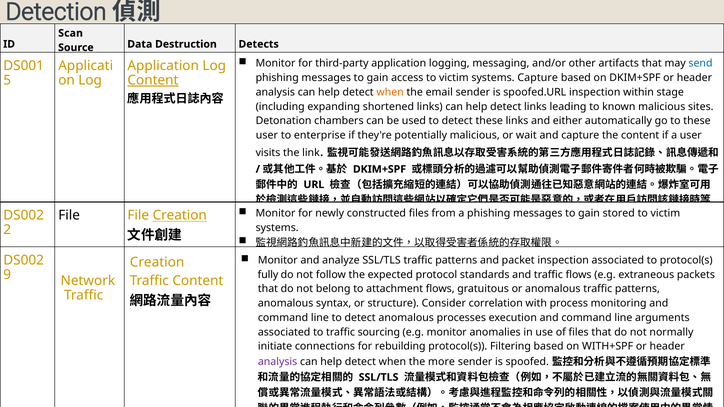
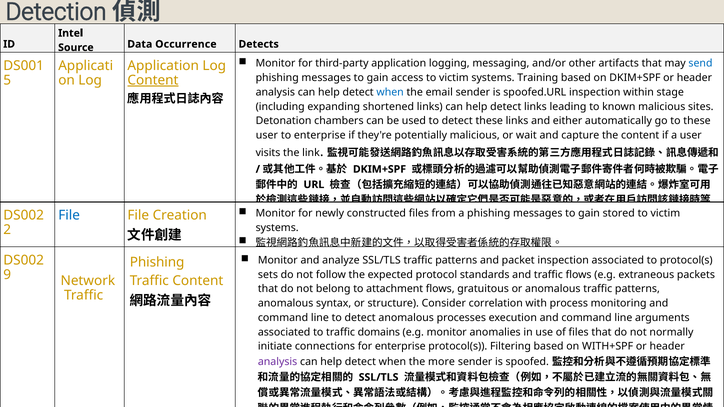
Scan: Scan -> Intel (71, 33)
Destruction: Destruction -> Occurrence (186, 44)
systems Capture: Capture -> Training (538, 78)
when colour: orange -> blue (390, 92)
File colour: black -> blue (69, 215)
Creation underline: present -> none (180, 215)
Creation: Creation -> Phishing (157, 263)
fully: fully -> sets (268, 275)
sourcing: sourcing -> domains (379, 332)
for rebuilding: rebuilding -> enterprise (400, 347)
